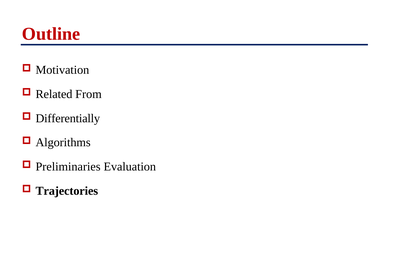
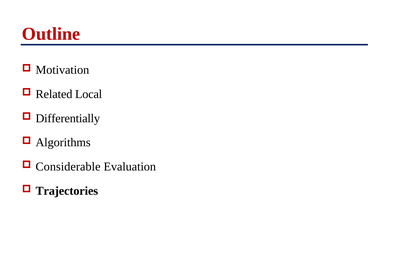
From: From -> Local (89, 94)
Preliminaries: Preliminaries -> Considerable (68, 167)
